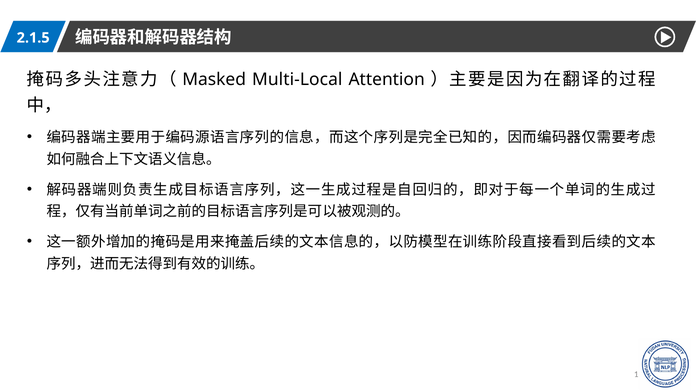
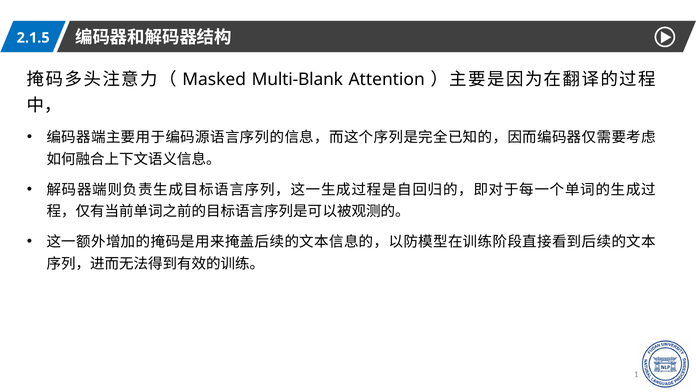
Multi-Local: Multi-Local -> Multi-Blank (297, 79)
